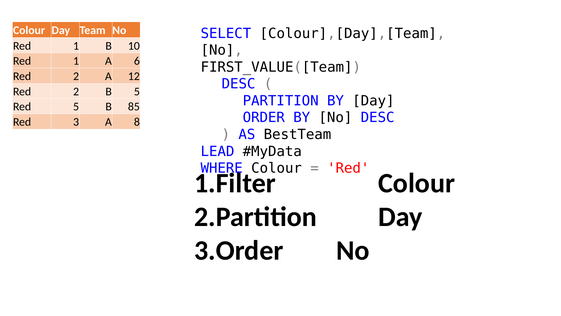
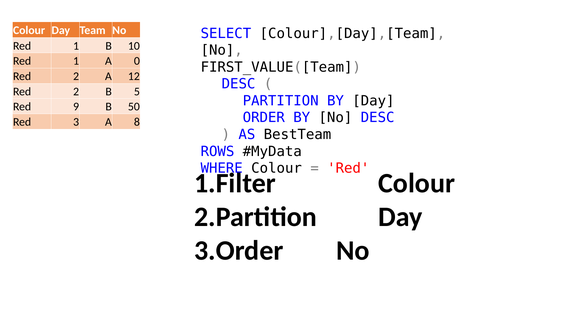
6: 6 -> 0 (137, 61)
Red 5: 5 -> 9 (76, 107)
85: 85 -> 50 (134, 107)
LEAD: LEAD -> ROWS (217, 151)
